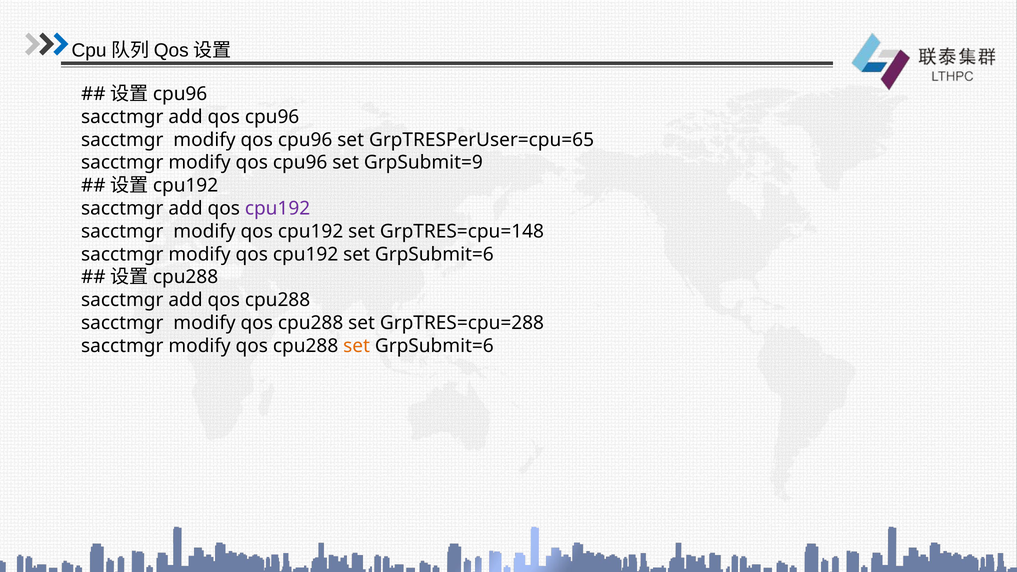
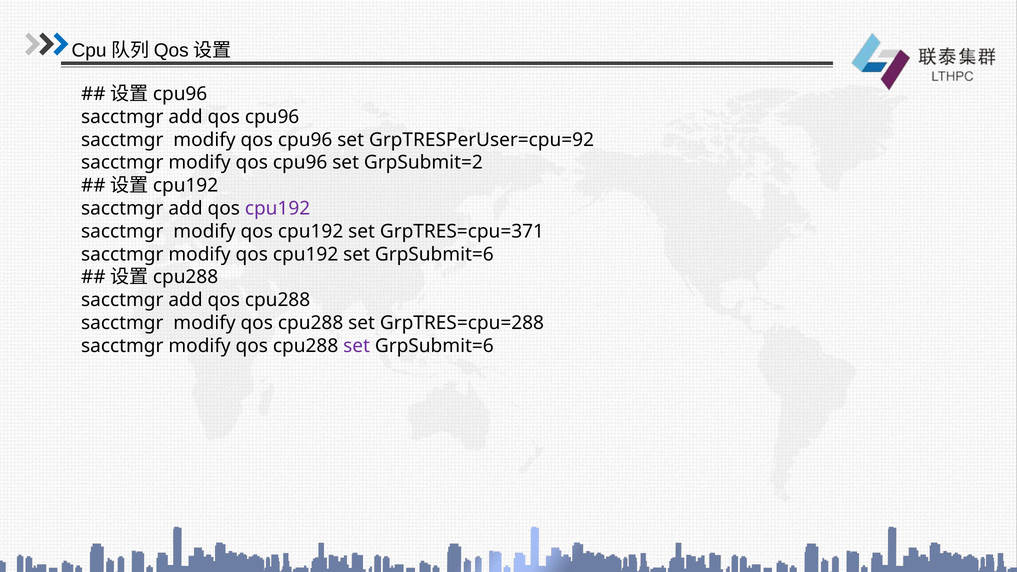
GrpTRESPerUser=cpu=65: GrpTRESPerUser=cpu=65 -> GrpTRESPerUser=cpu=92 (482, 140)
GrpSubmit=9: GrpSubmit=9 -> GrpSubmit=2 (423, 163)
GrpTRES=cpu=148: GrpTRES=cpu=148 -> GrpTRES=cpu=371 (462, 231)
set colour: orange -> purple (357, 346)
